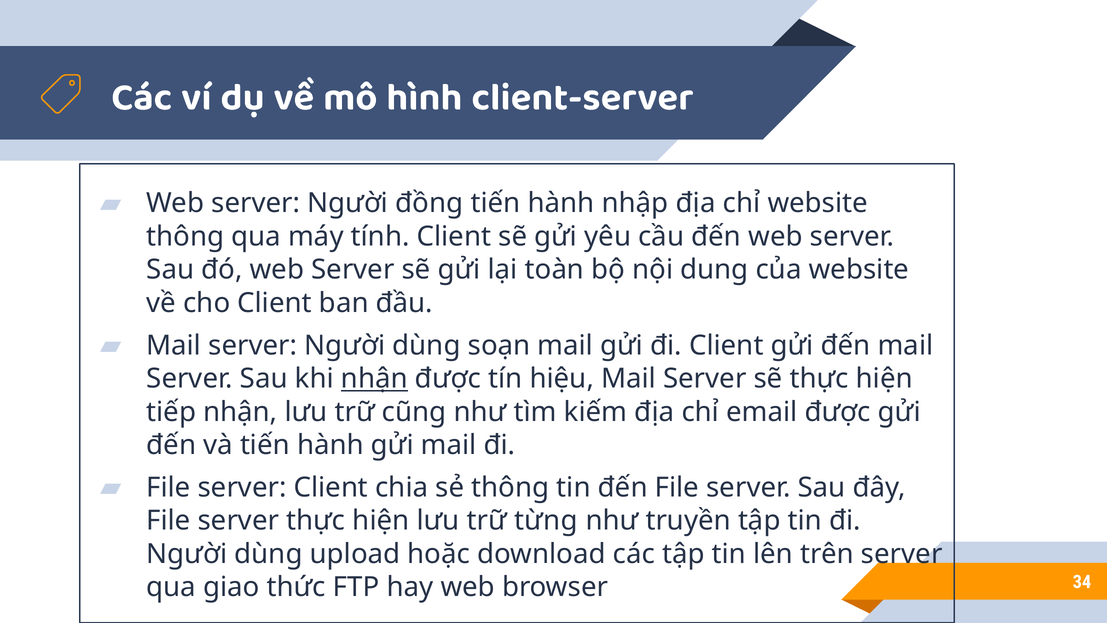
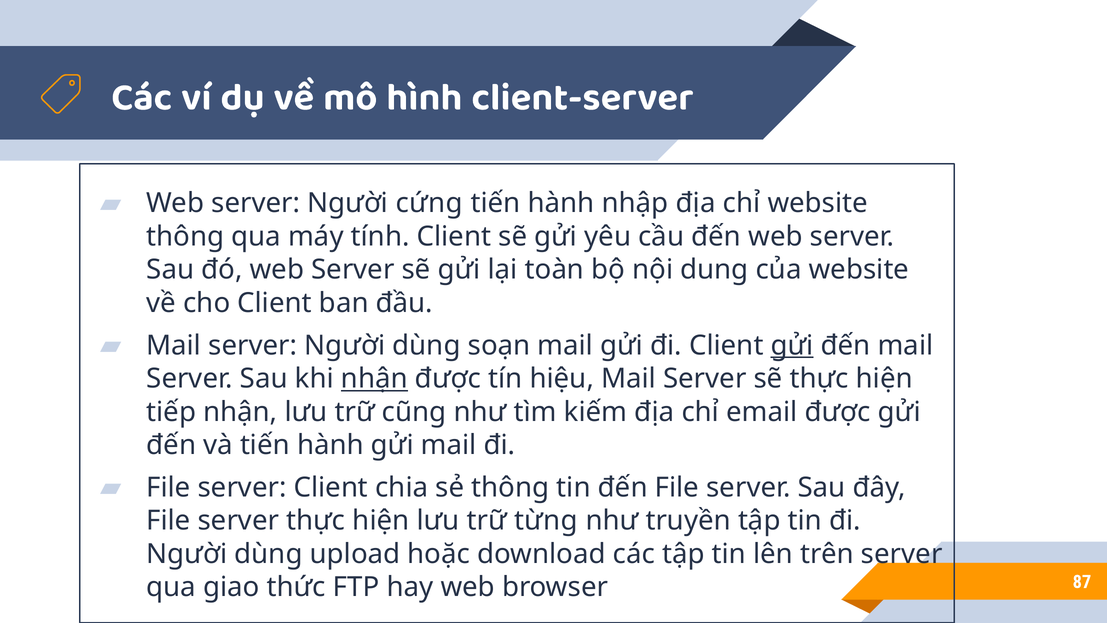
đồng: đồng -> cứng (429, 203)
gửi underline: none -> present (792, 345)
34: 34 -> 87 (1082, 582)
